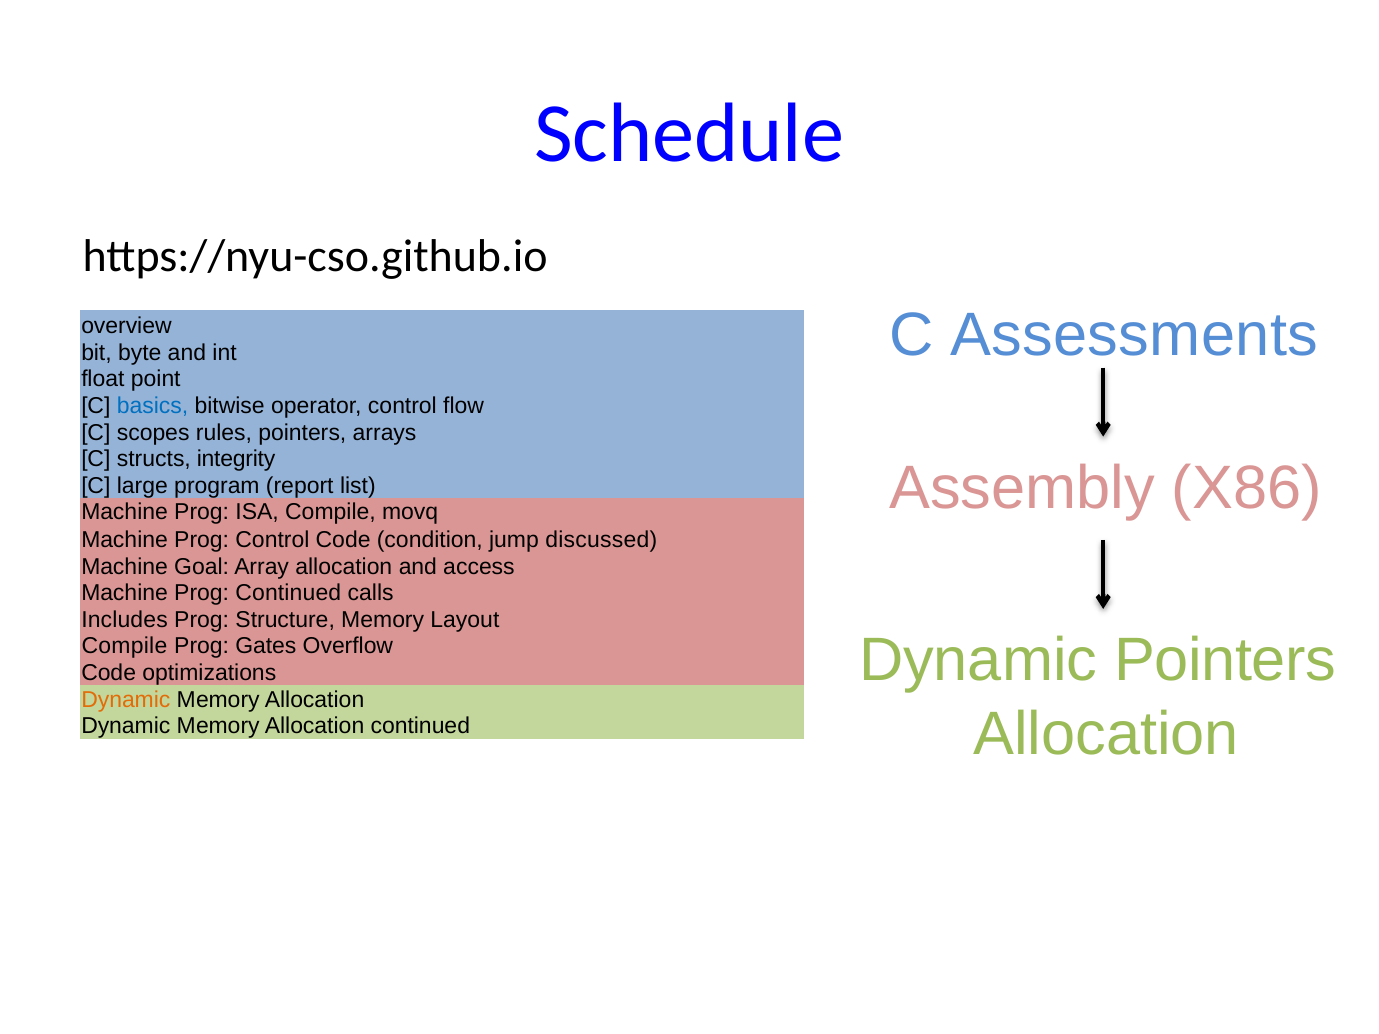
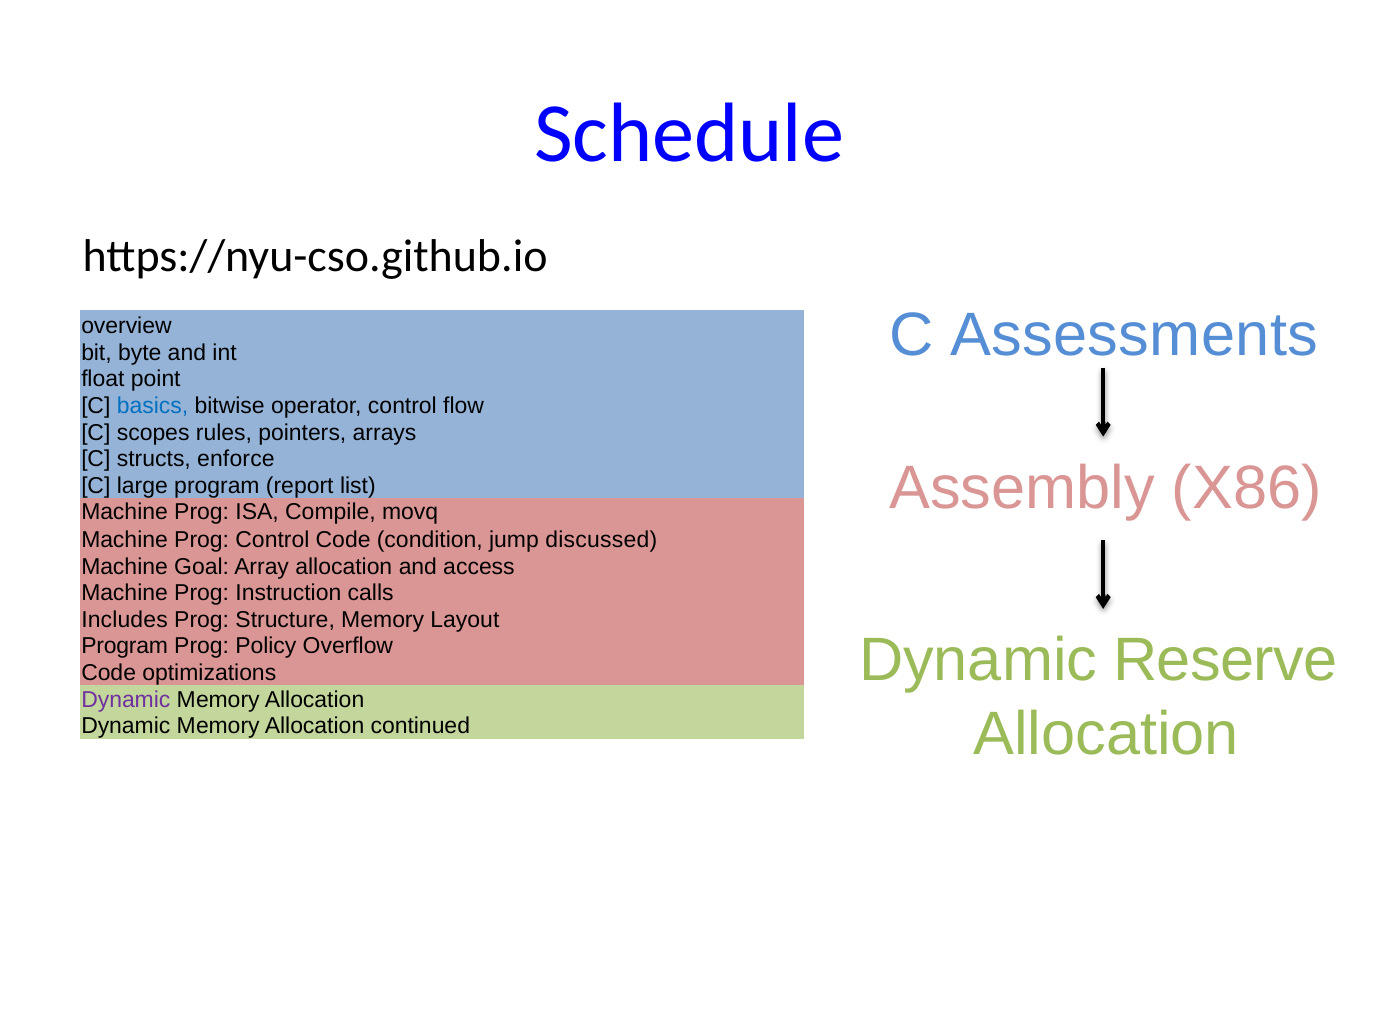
integrity: integrity -> enforce (236, 459)
Prog Continued: Continued -> Instruction (288, 593)
Dynamic Pointers: Pointers -> Reserve (1225, 661)
Compile: Compile -> Program (125, 647)
Gates: Gates -> Policy (266, 647)
Dynamic colour: orange -> purple (126, 700)
